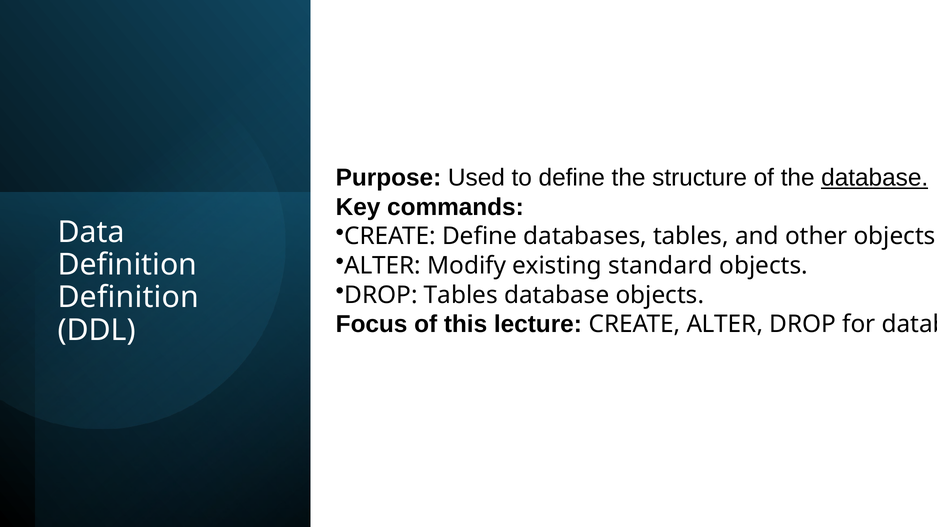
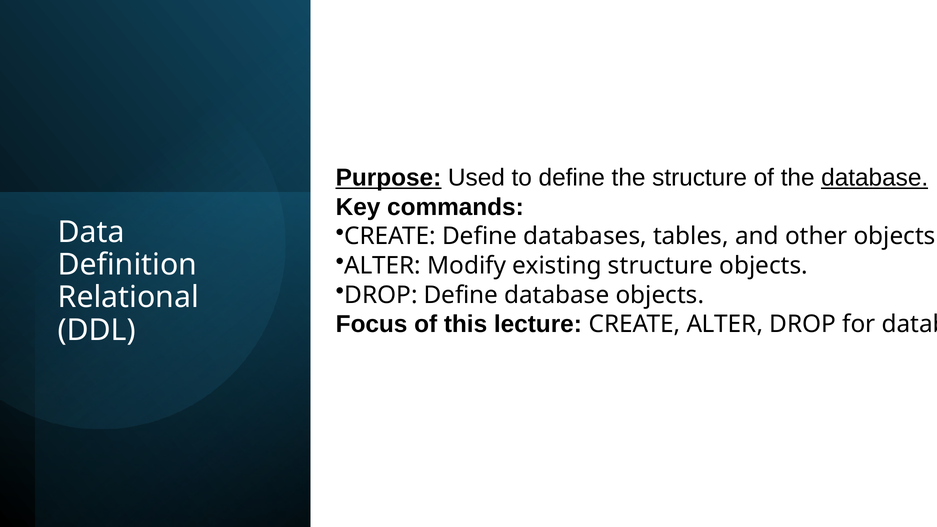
Purpose underline: none -> present (389, 178)
existing standard: standard -> structure (661, 266)
DROP Tables: Tables -> Define (461, 295)
Definition: Definition -> Relational (128, 298)
